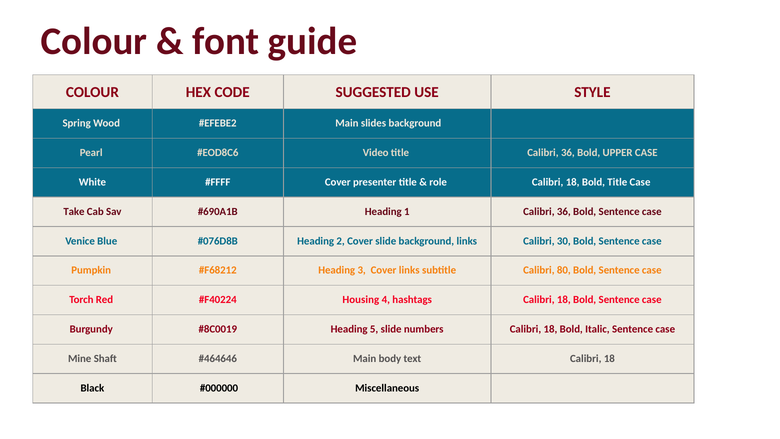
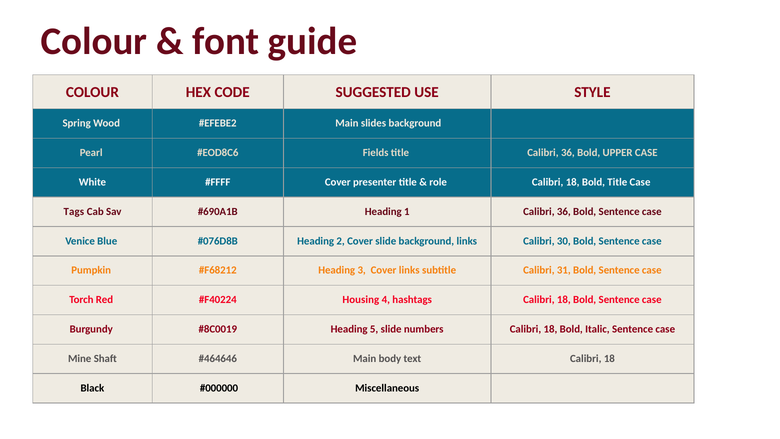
Video: Video -> Fields (376, 153)
Take: Take -> Tags (74, 211)
80: 80 -> 31 (564, 270)
